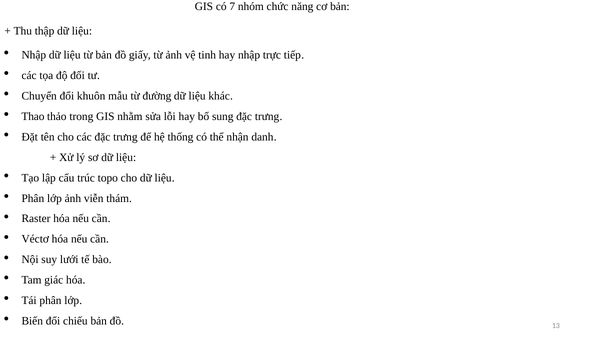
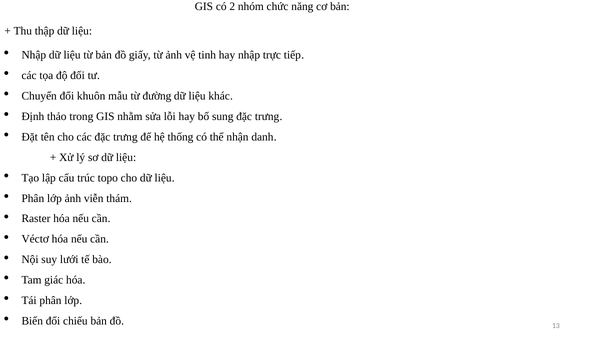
7: 7 -> 2 (232, 7)
Thao: Thao -> Định (33, 116)
